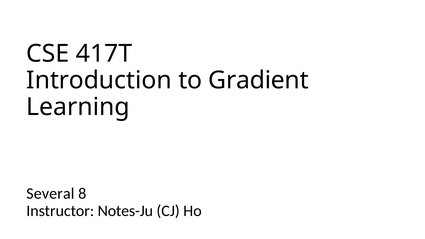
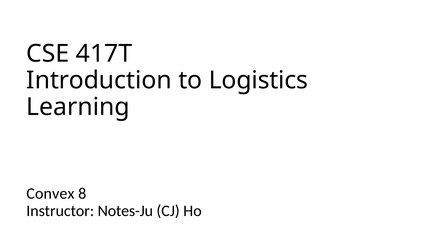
Gradient: Gradient -> Logistics (258, 80)
Several: Several -> Convex (50, 194)
